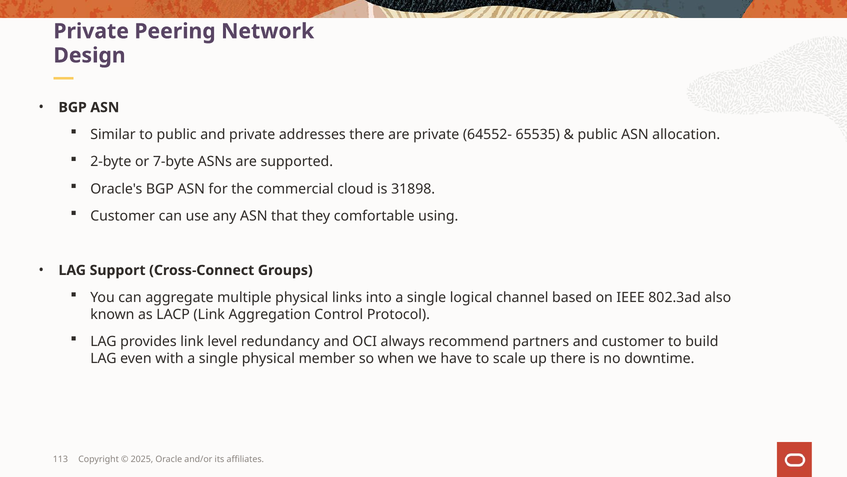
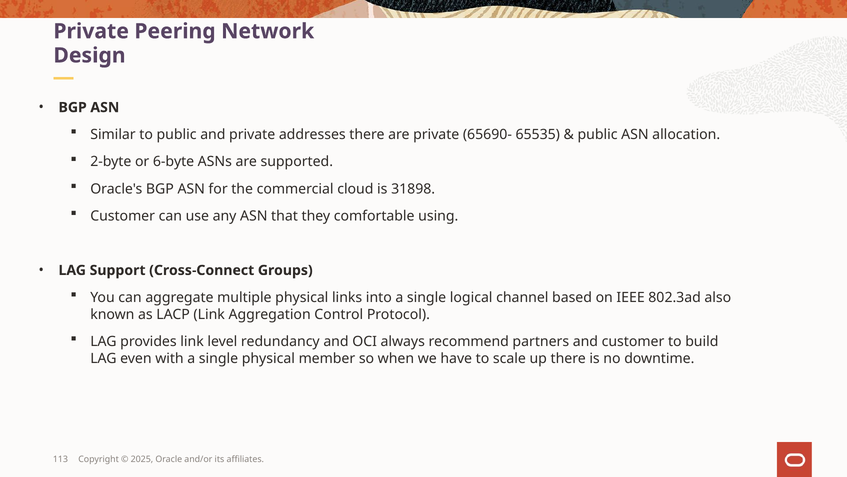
64552-: 64552- -> 65690- (487, 134)
7-byte: 7-byte -> 6-byte (174, 162)
